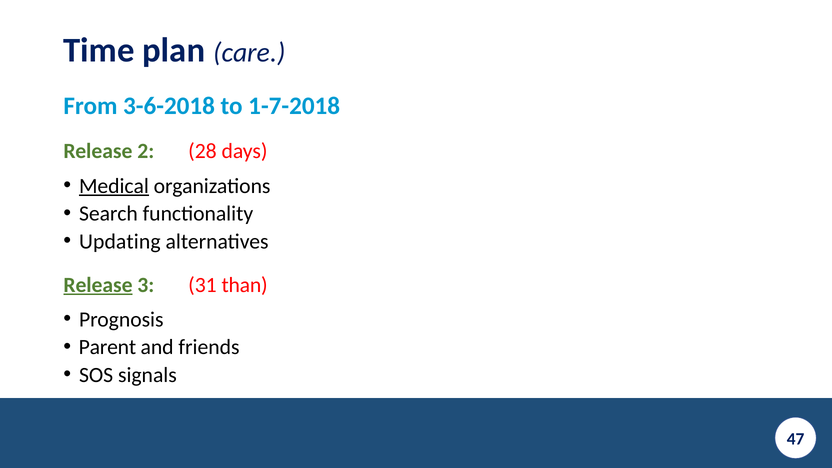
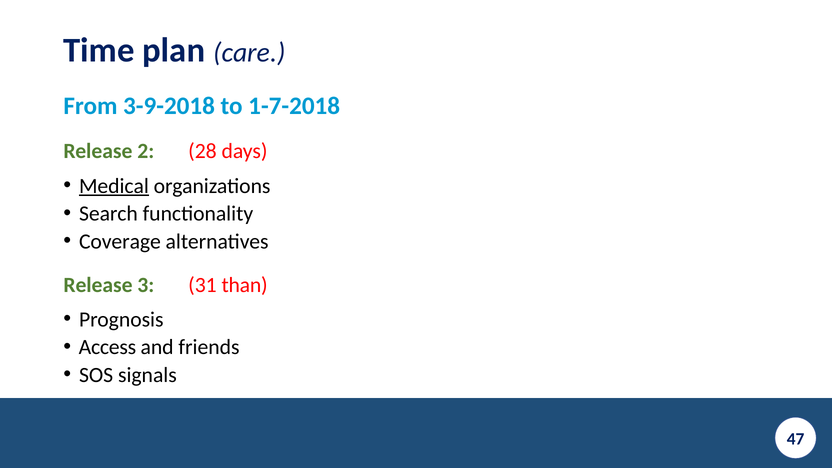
3-6-2018: 3-6-2018 -> 3-9-2018 (169, 106)
Updating: Updating -> Coverage (120, 241)
Release underline: present -> none (98, 285)
Parent: Parent -> Access (107, 347)
